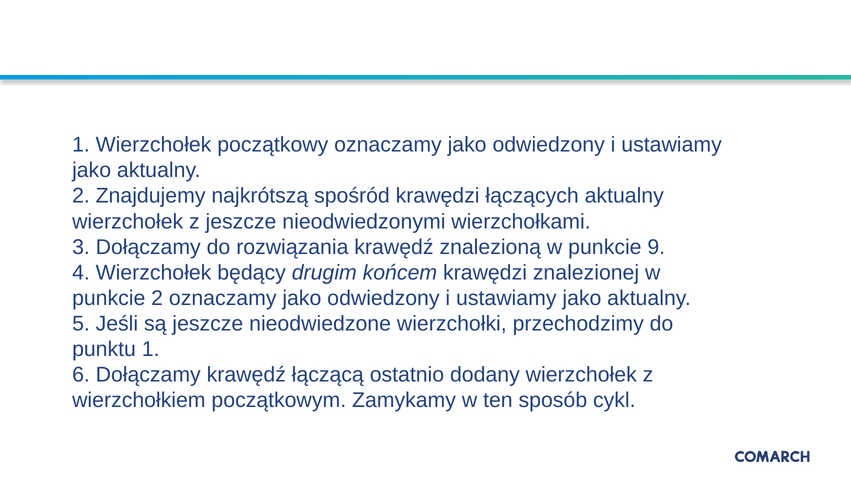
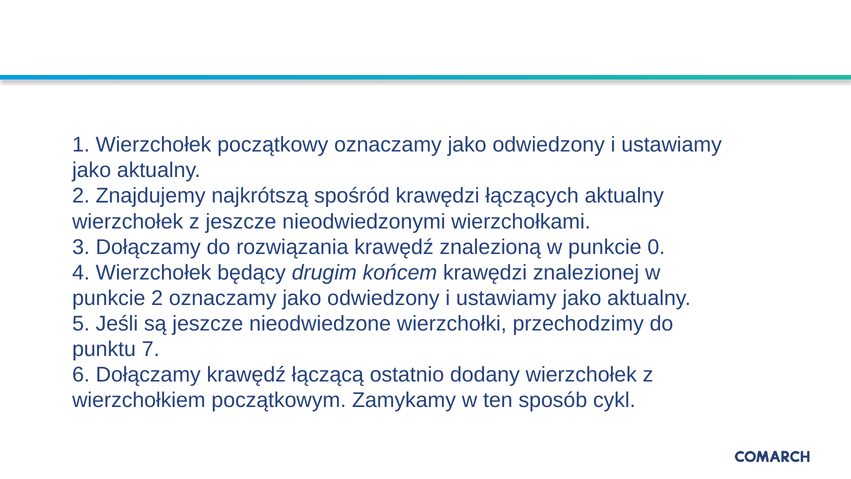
9: 9 -> 0 (656, 247)
punktu 1: 1 -> 7 (151, 349)
